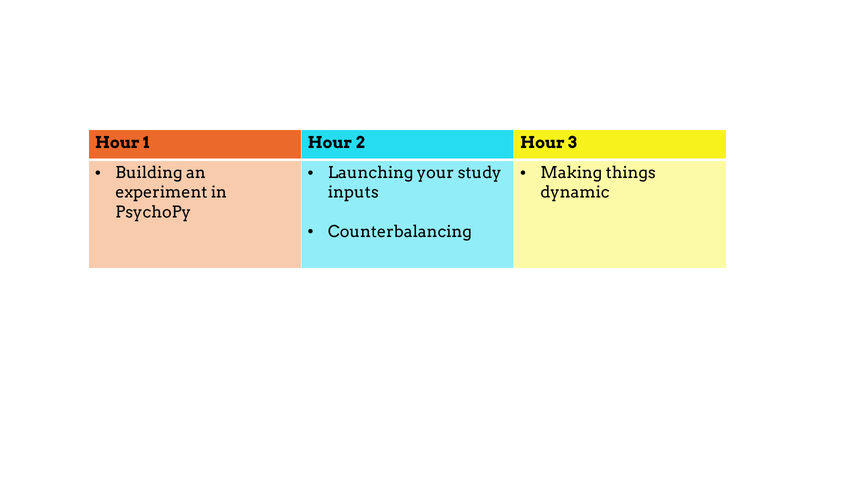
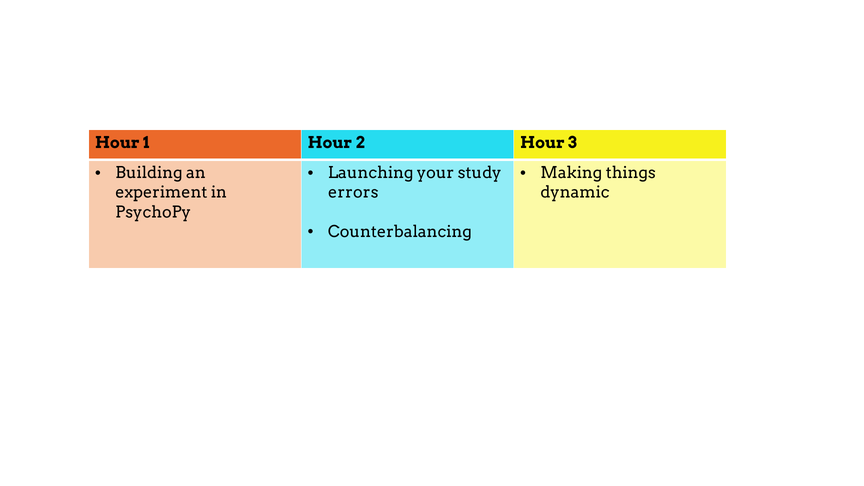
inputs: inputs -> errors (353, 193)
